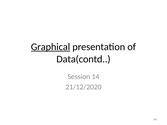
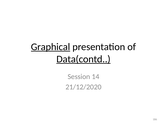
Data(contd underline: none -> present (83, 59)
